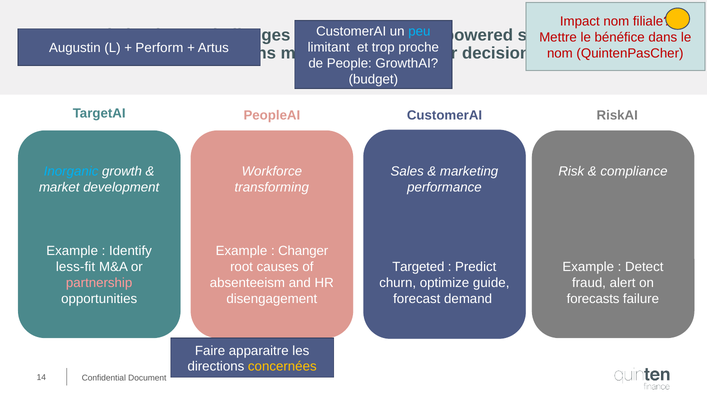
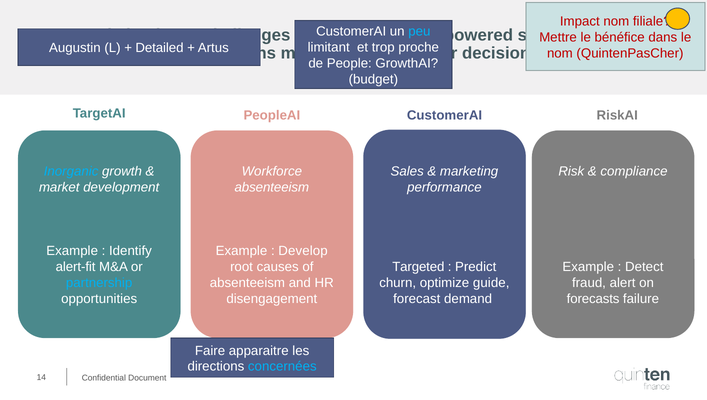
Perform: Perform -> Detailed (159, 48)
transforming: transforming -> absenteeism (272, 187)
Changer: Changer -> Develop (303, 251)
less-fit: less-fit -> alert-fit (76, 267)
partnership colour: pink -> light blue (99, 283)
concernées colour: yellow -> light blue (282, 367)
